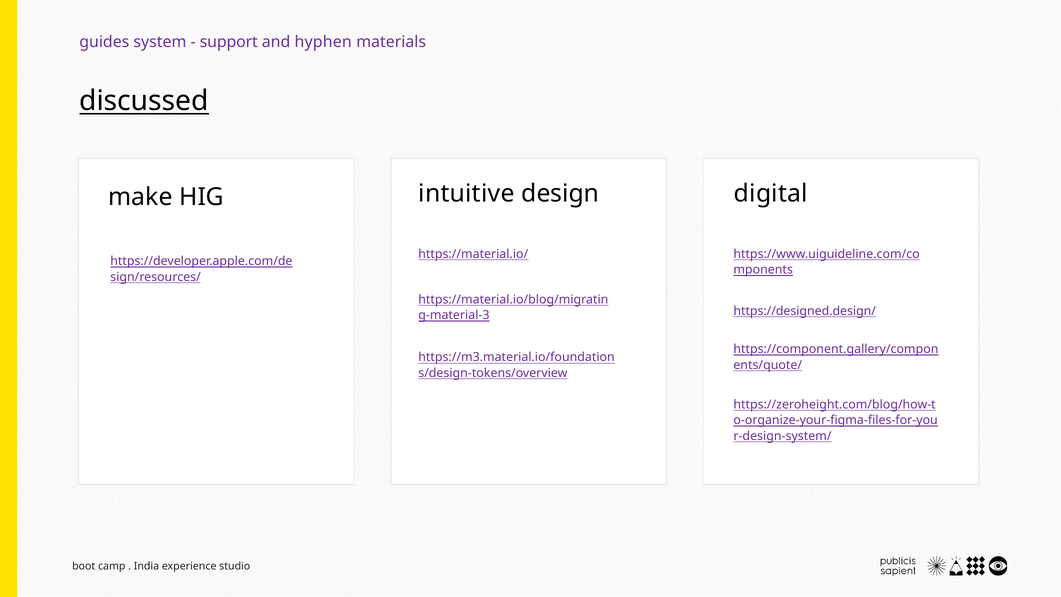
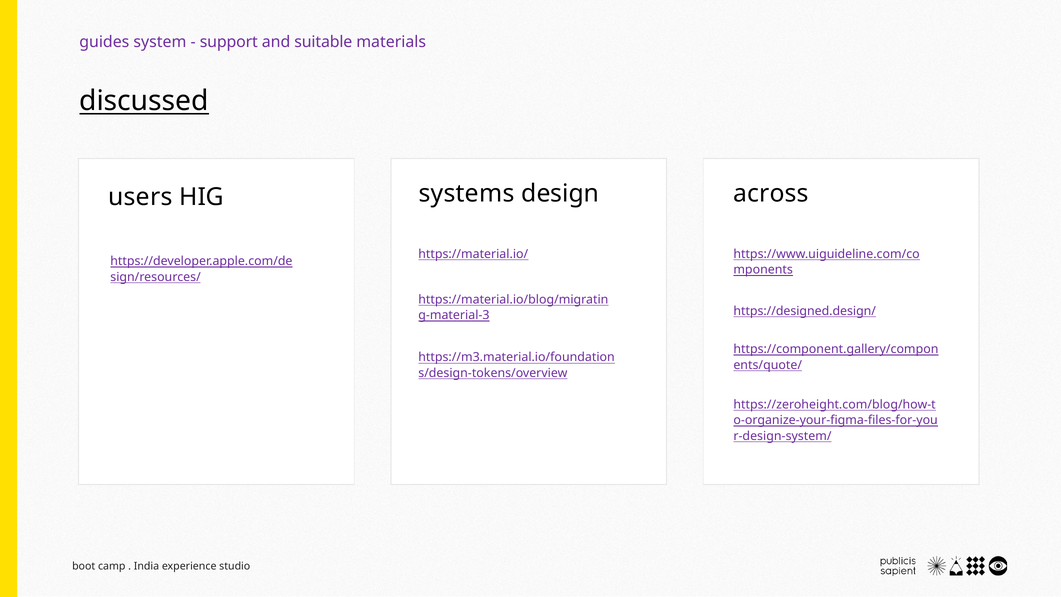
hyphen: hyphen -> suitable (323, 42)
digital: digital -> across (771, 193)
make: make -> users (140, 197)
intuitive: intuitive -> systems (467, 193)
